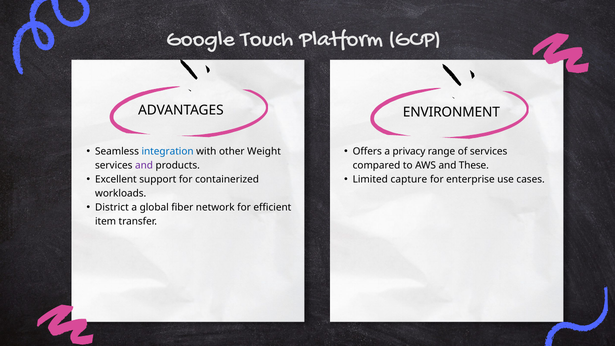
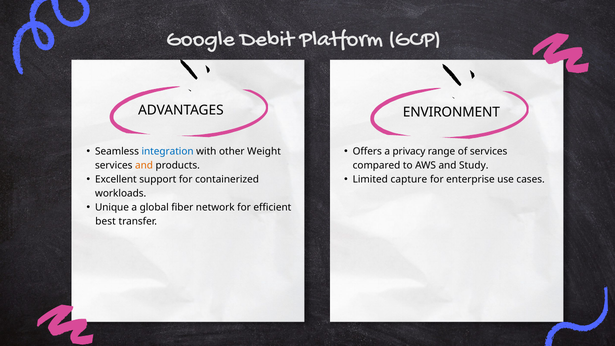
Touch: Touch -> Debit (267, 37)
These: These -> Study (474, 166)
and colour: purple -> orange (144, 166)
District: District -> Unique (112, 208)
item: item -> best (106, 222)
